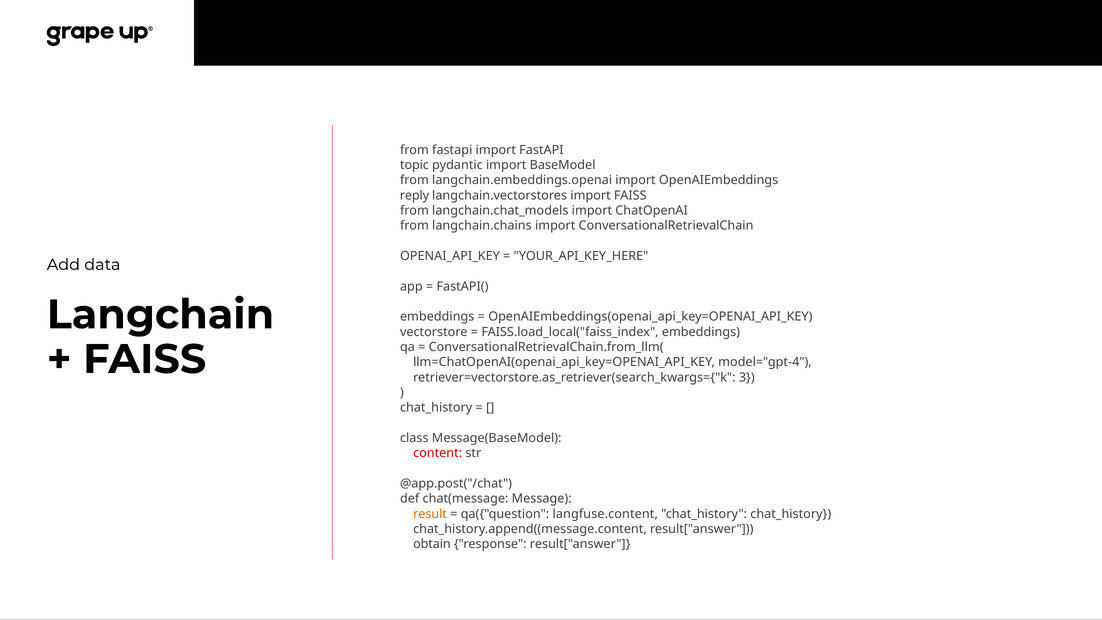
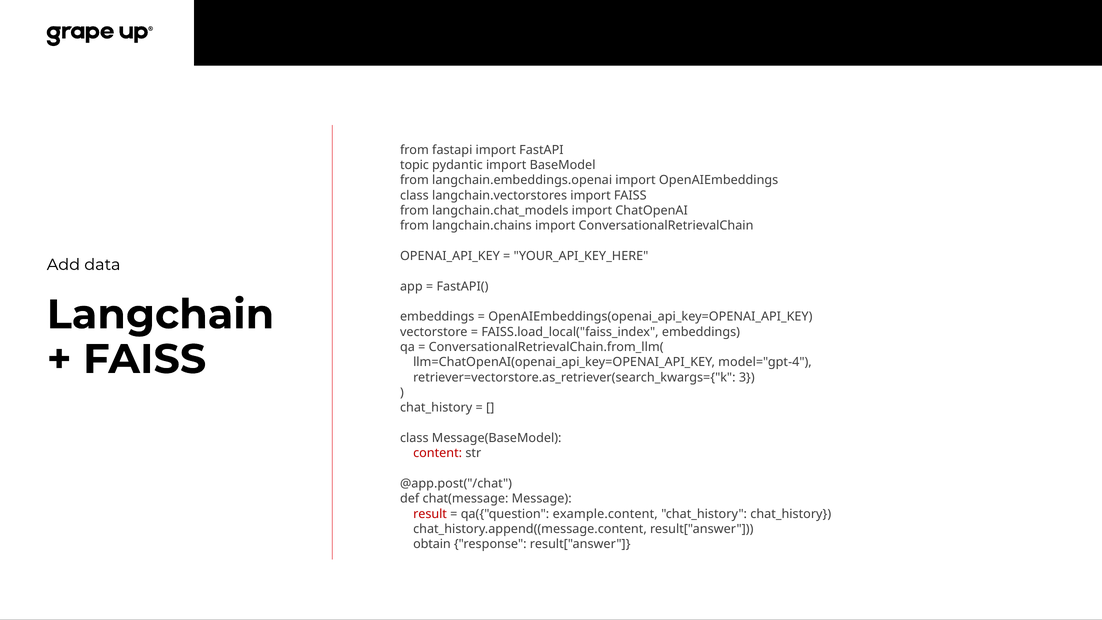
reply: reply -> class (414, 195)
result colour: orange -> red (430, 514)
langfuse.content: langfuse.content -> example.content (605, 514)
